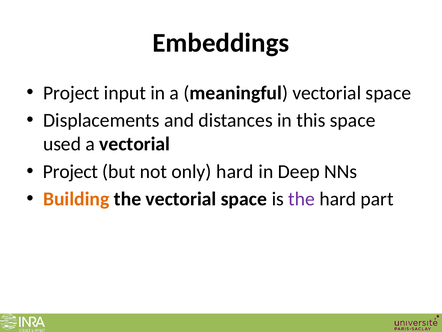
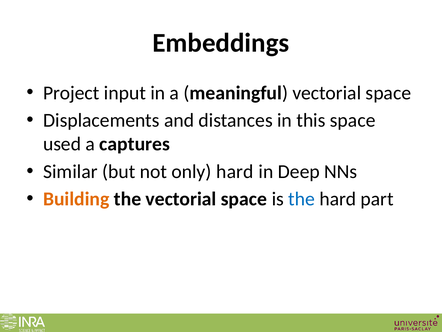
a vectorial: vectorial -> captures (135, 144)
Project: Project -> Similar (70, 171)
the colour: purple -> blue (302, 199)
